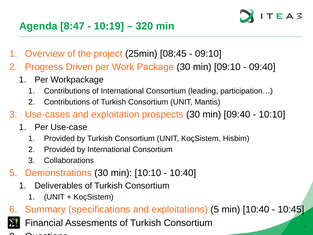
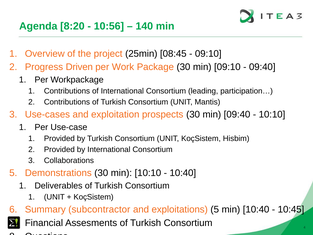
8:47: 8:47 -> 8:20 (72, 26)
10:19: 10:19 -> 10:56 (109, 26)
320: 320 -> 140 (144, 26)
specifications: specifications -> subcontractor (99, 209)
